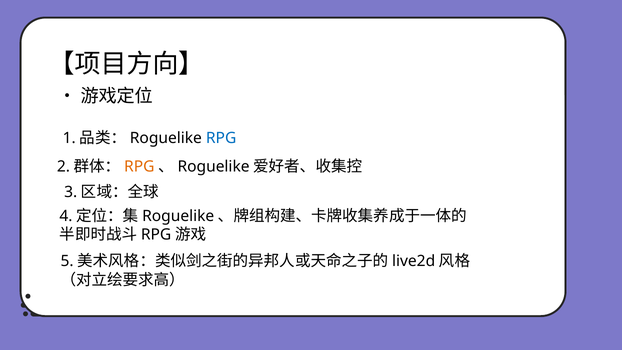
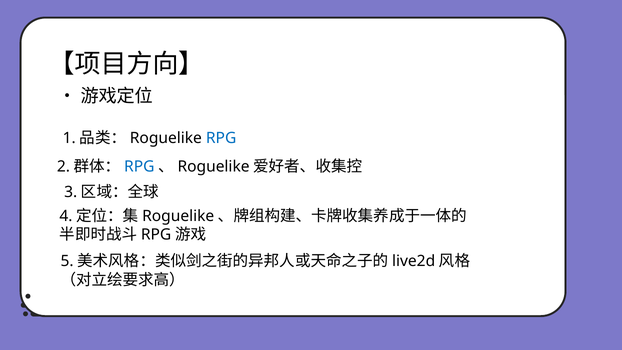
RPG colour: orange -> blue (139, 167)
